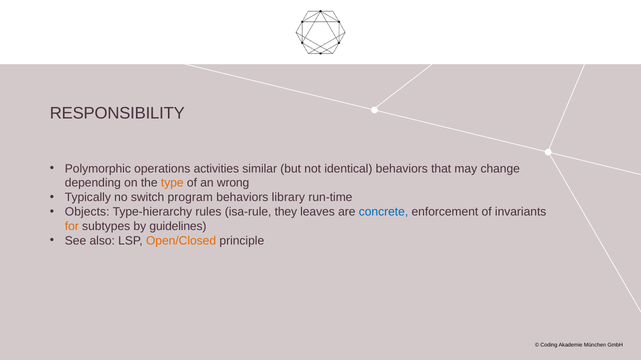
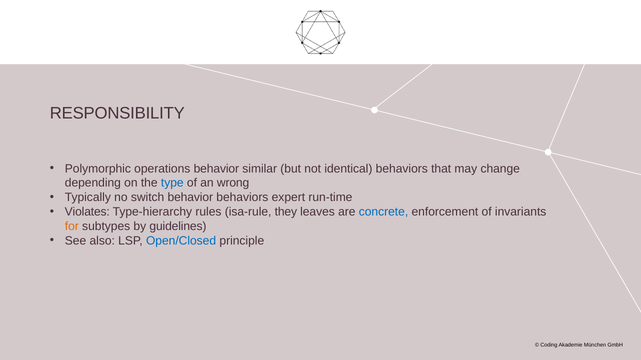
operations activities: activities -> behavior (216, 169)
type colour: orange -> blue (172, 183)
switch program: program -> behavior (190, 198)
library: library -> expert (288, 198)
Objects: Objects -> Violates (87, 212)
Open/Closed colour: orange -> blue (181, 241)
